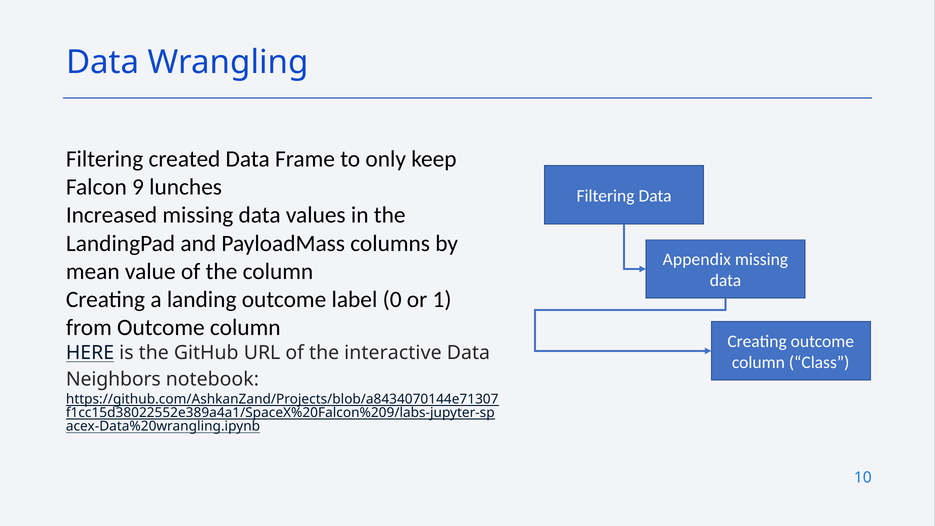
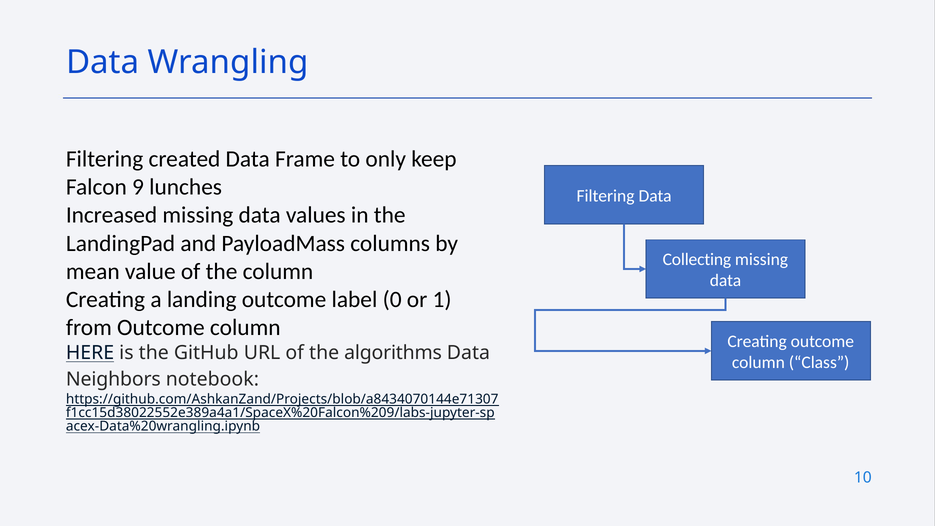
Appendix: Appendix -> Collecting (697, 260)
interactive: interactive -> algorithms (393, 353)
